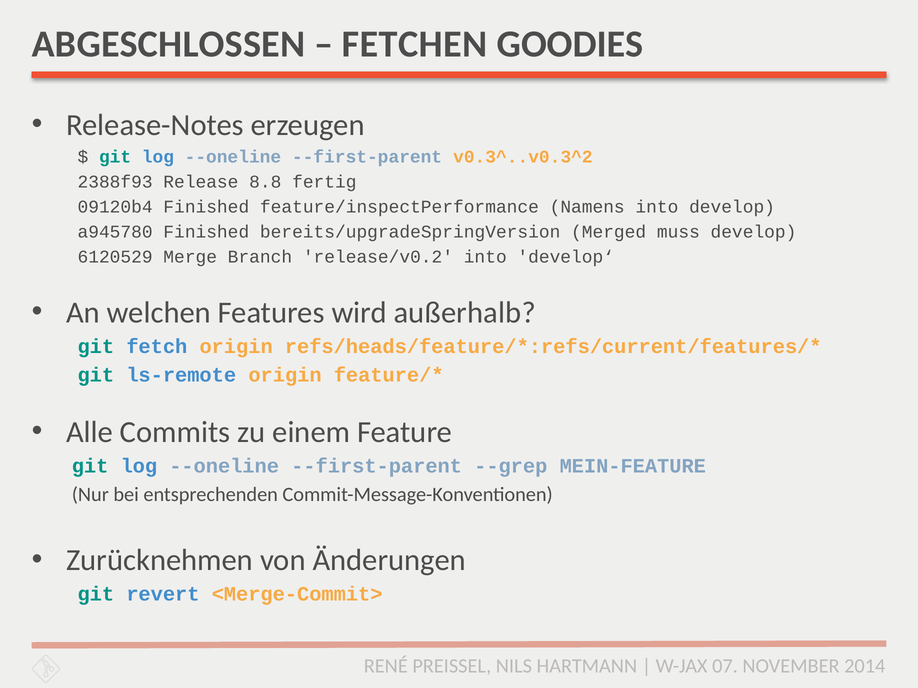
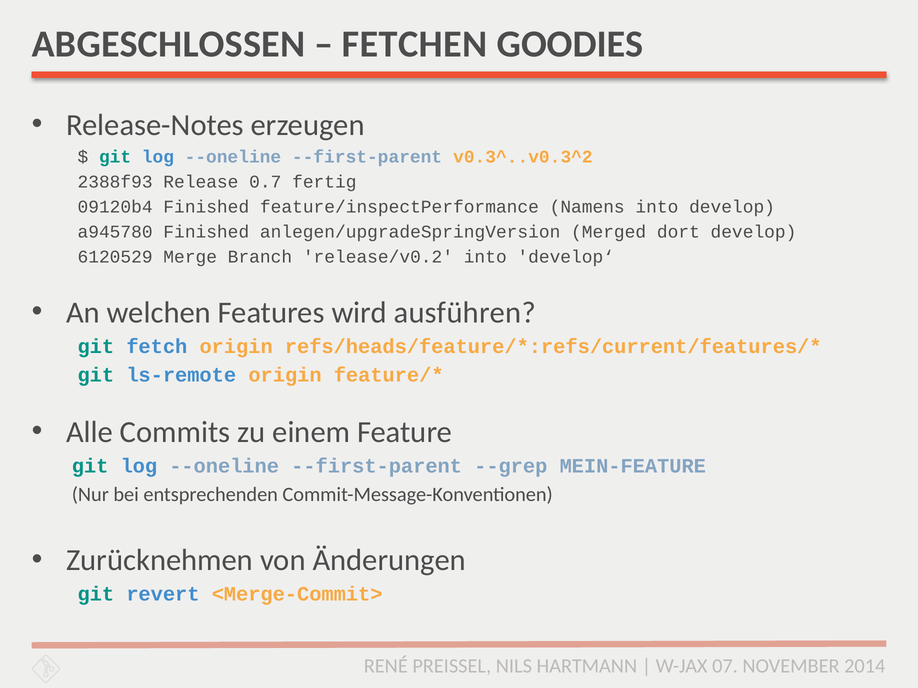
8.8: 8.8 -> 0.7 (265, 182)
bereits/upgradeSpringVersion: bereits/upgradeSpringVersion -> anlegen/upgradeSpringVersion (410, 232)
muss: muss -> dort (678, 232)
außerhalb: außerhalb -> ausführen (465, 313)
